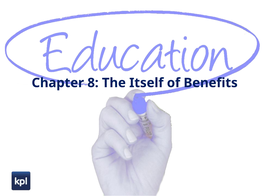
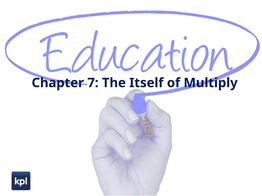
8: 8 -> 7 (93, 83)
Benefits: Benefits -> Multiply (211, 83)
